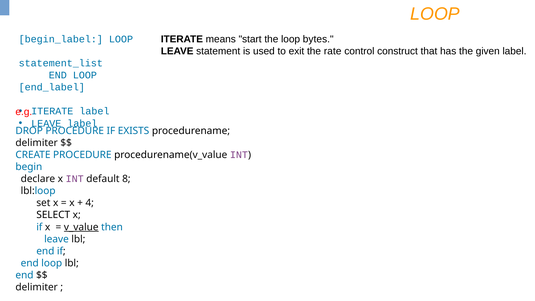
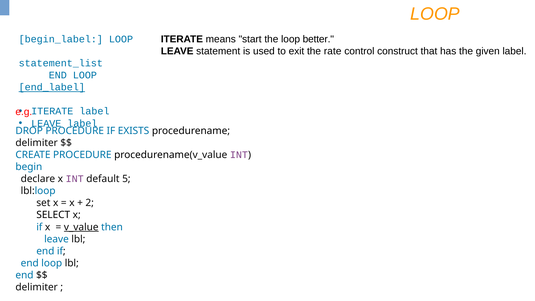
bytes: bytes -> better (318, 39)
end_label underline: none -> present (52, 87)
8: 8 -> 5 (126, 179)
4: 4 -> 2 (90, 203)
